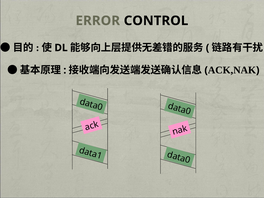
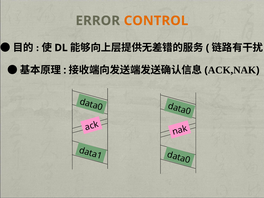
CONTROL colour: black -> orange (156, 21)
